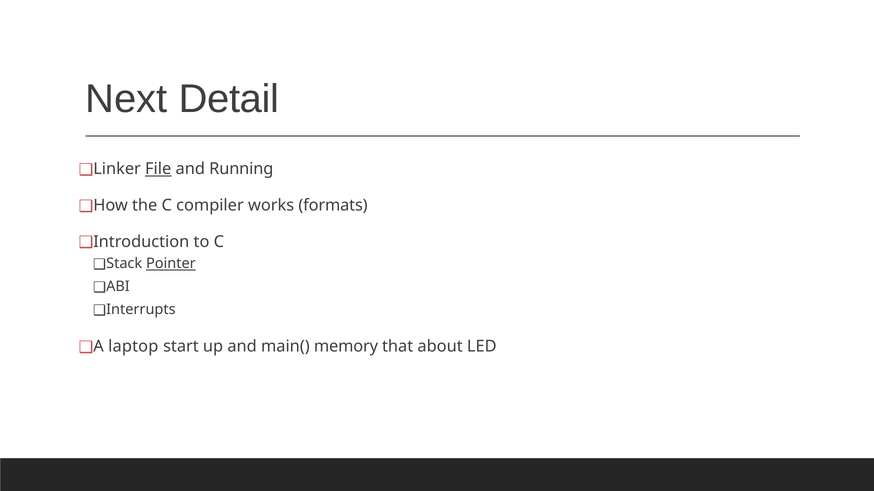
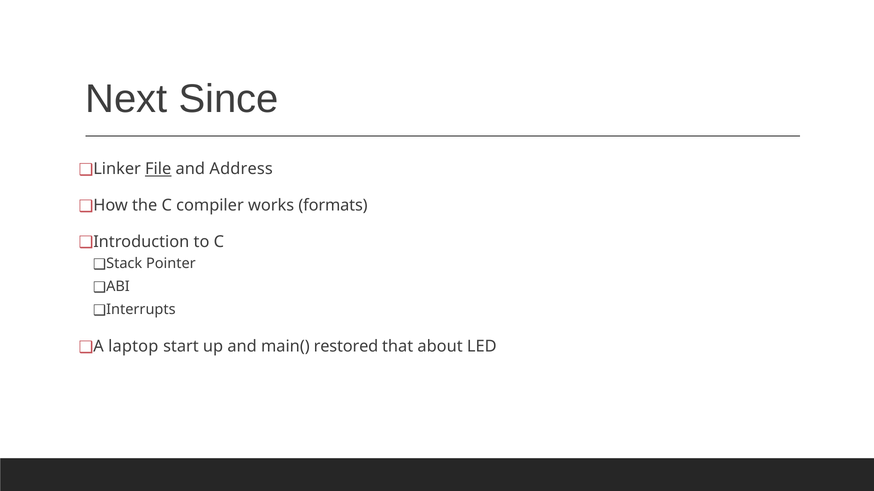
Detail: Detail -> Since (229, 99)
Running: Running -> Address (241, 169)
Pointer underline: present -> none (171, 264)
memory: memory -> restored (346, 347)
